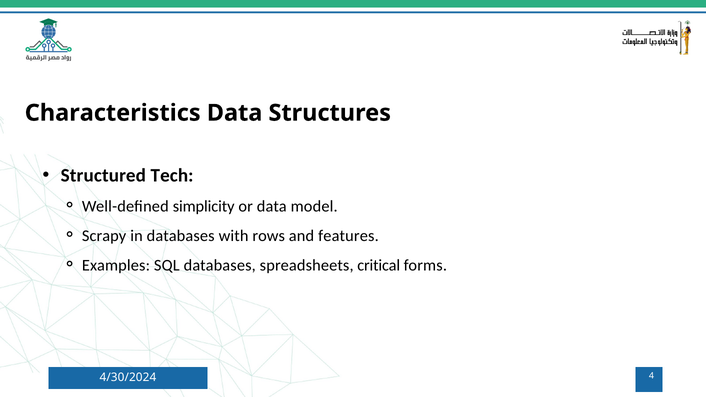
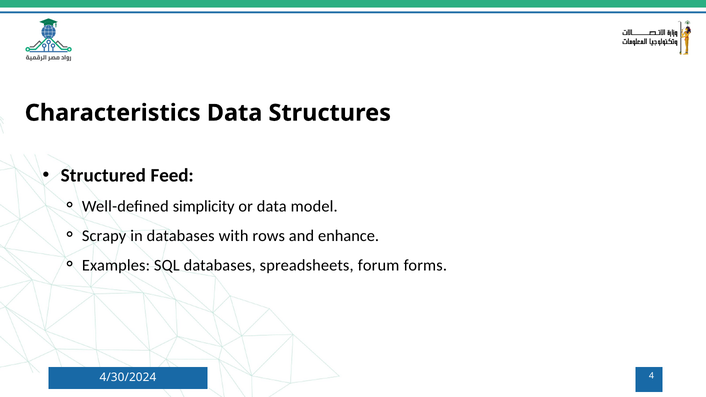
Tech: Tech -> Feed (172, 176)
features: features -> enhance (349, 236)
critical: critical -> forum (379, 265)
